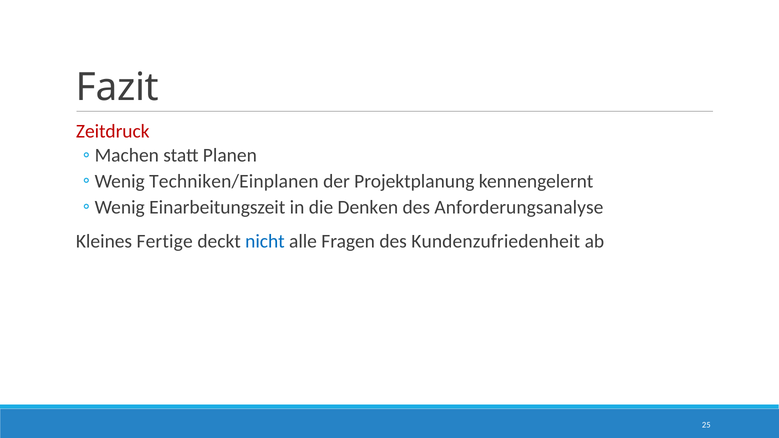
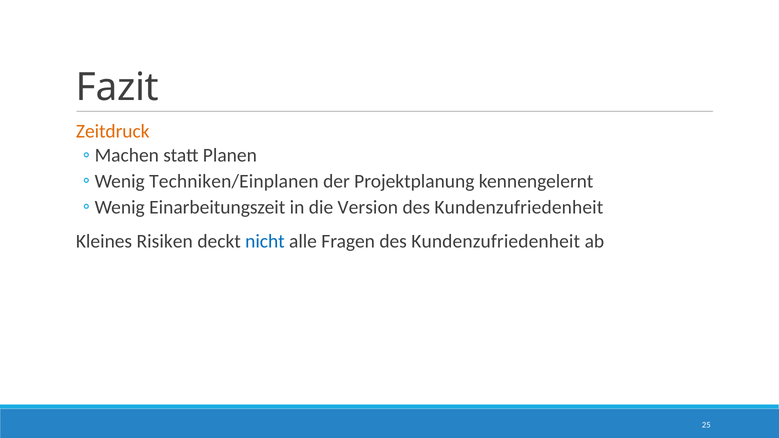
Zeitdruck colour: red -> orange (113, 131)
Denken: Denken -> Version (368, 207)
Anforderungsanalyse: Anforderungsanalyse -> Kundenzufriedenheit (519, 207)
Fertige: Fertige -> Risiken (165, 241)
